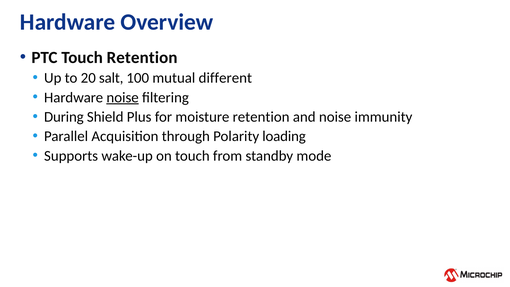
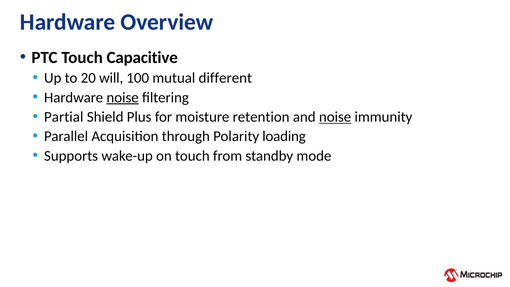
Touch Retention: Retention -> Capacitive (142, 57)
salt: salt -> will (111, 78)
During: During -> Partial (64, 117)
noise underline: none -> present (335, 117)
